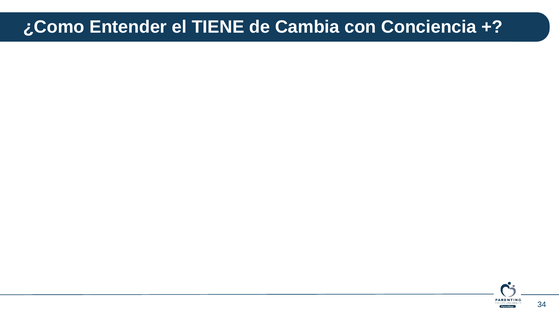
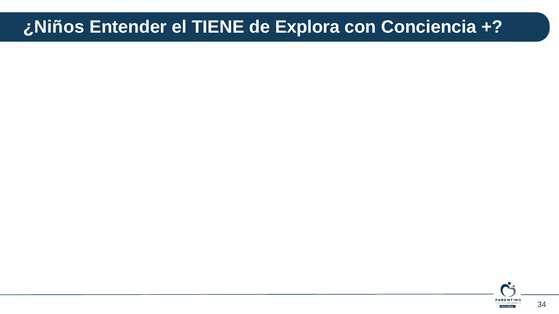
¿Como: ¿Como -> ¿Niños (54, 27)
Cambia: Cambia -> Explora (307, 27)
